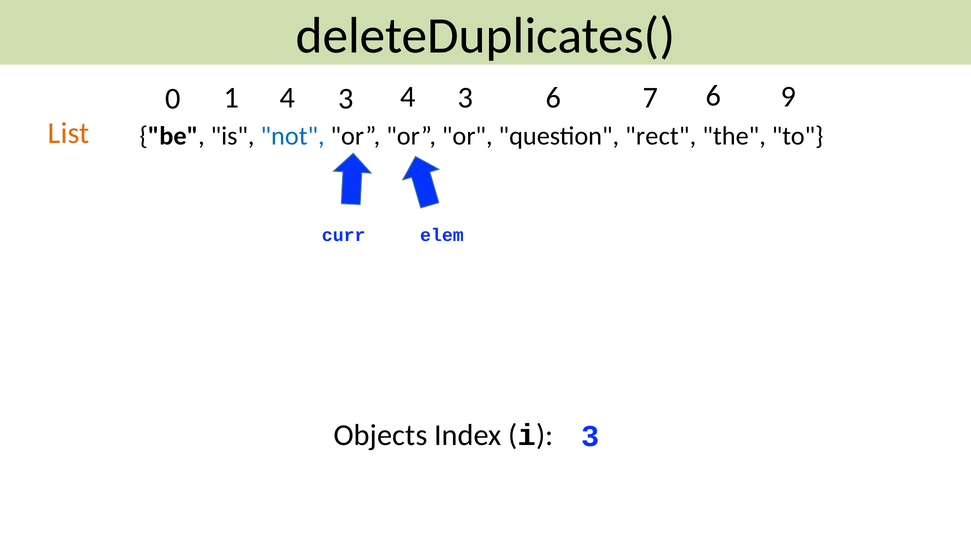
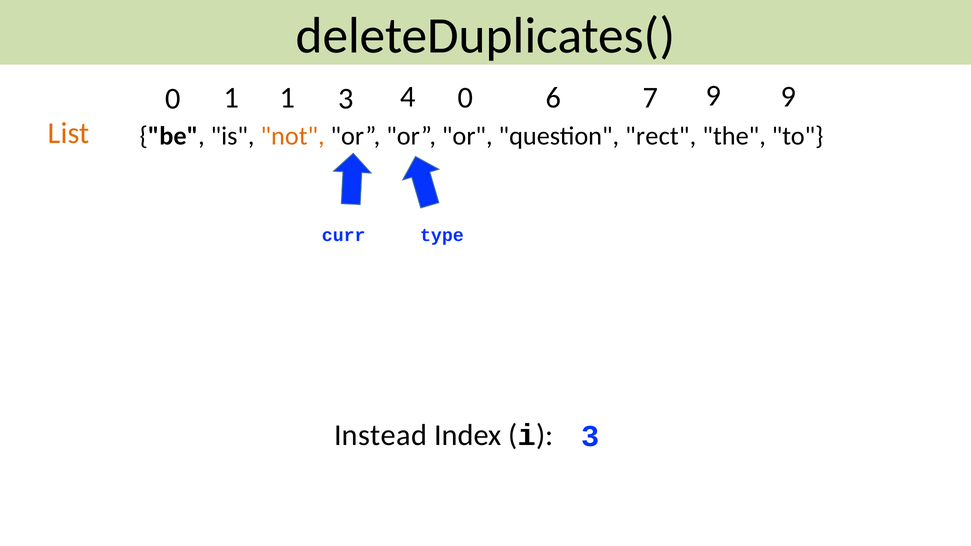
1 4: 4 -> 1 (288, 98)
3 4 3: 3 -> 0 (465, 98)
7 6: 6 -> 9 (714, 96)
not colour: blue -> orange (293, 136)
elem: elem -> type (442, 235)
Objects: Objects -> Instead (380, 435)
